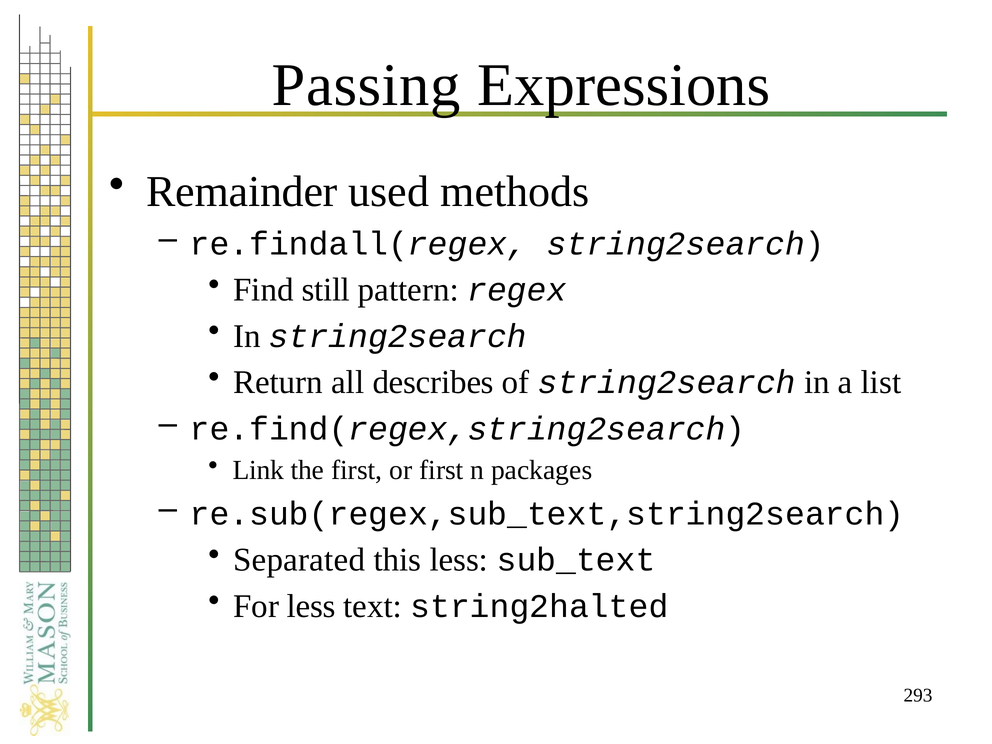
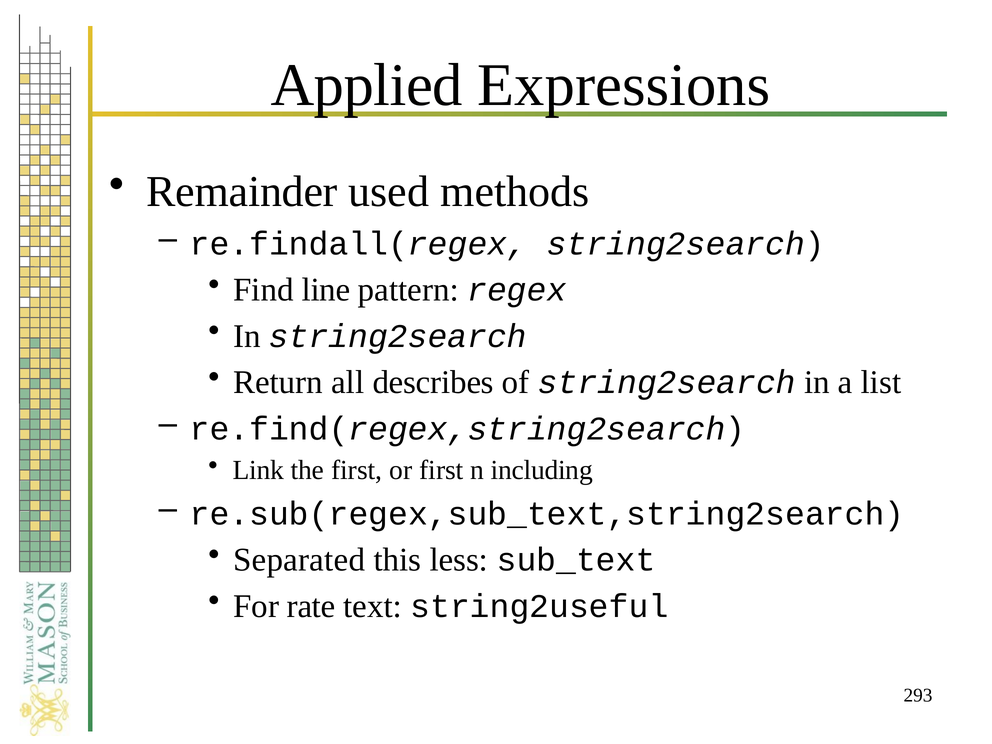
Passing: Passing -> Applied (367, 85)
still: still -> line (326, 290)
packages: packages -> including (542, 470)
For less: less -> rate (311, 606)
string2halted: string2halted -> string2useful (539, 606)
